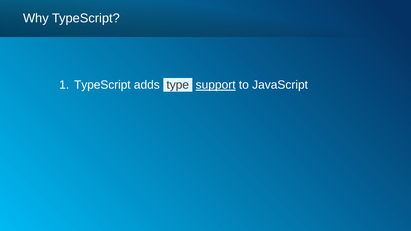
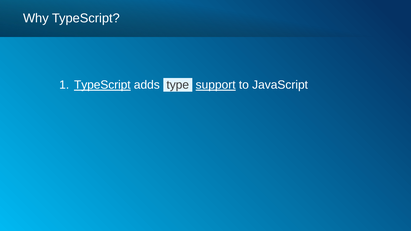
TypeScript underline: none -> present (102, 85)
